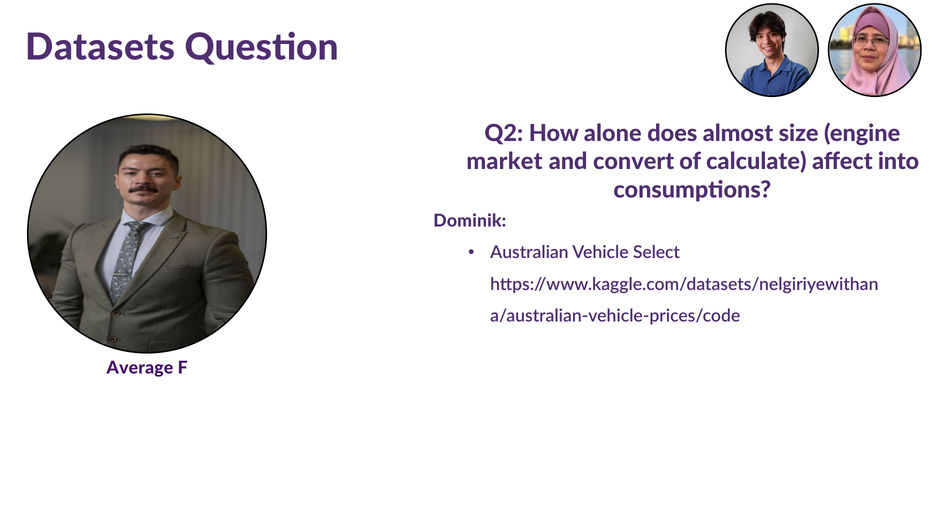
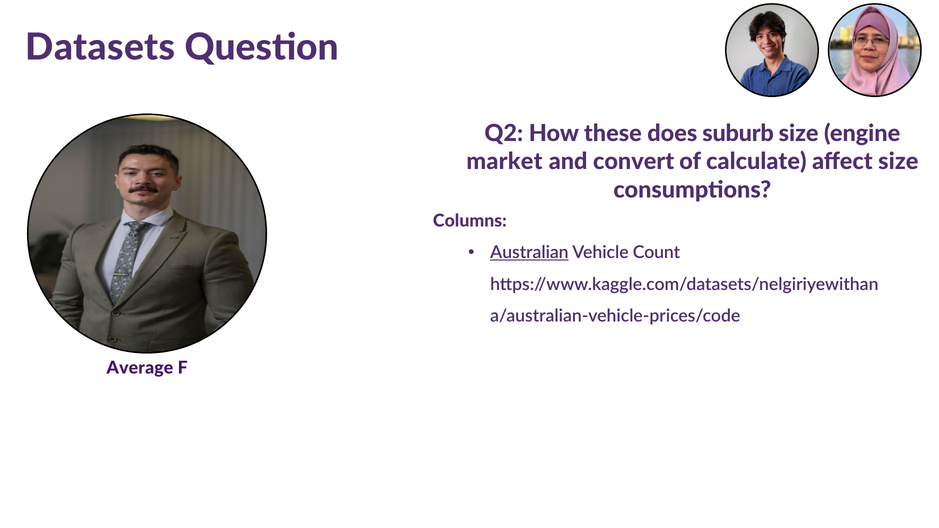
alone: alone -> these (613, 134)
almost: almost -> suburb (738, 134)
affect into: into -> size (898, 162)
Dominik: Dominik -> Columns (470, 221)
Australian underline: none -> present (529, 253)
Select: Select -> Count (656, 253)
